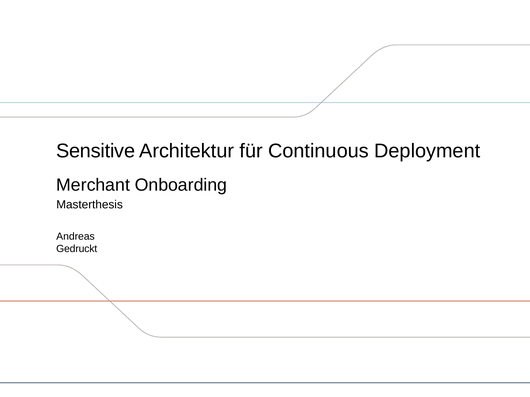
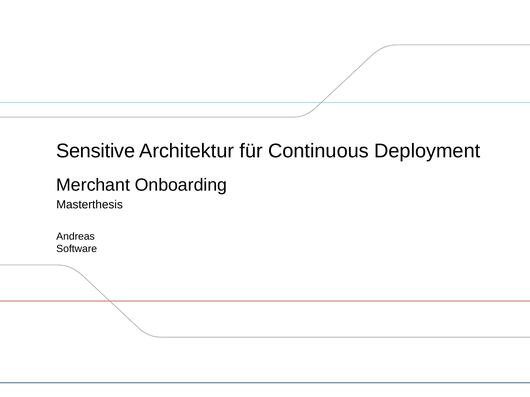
Gedruckt: Gedruckt -> Software (77, 249)
